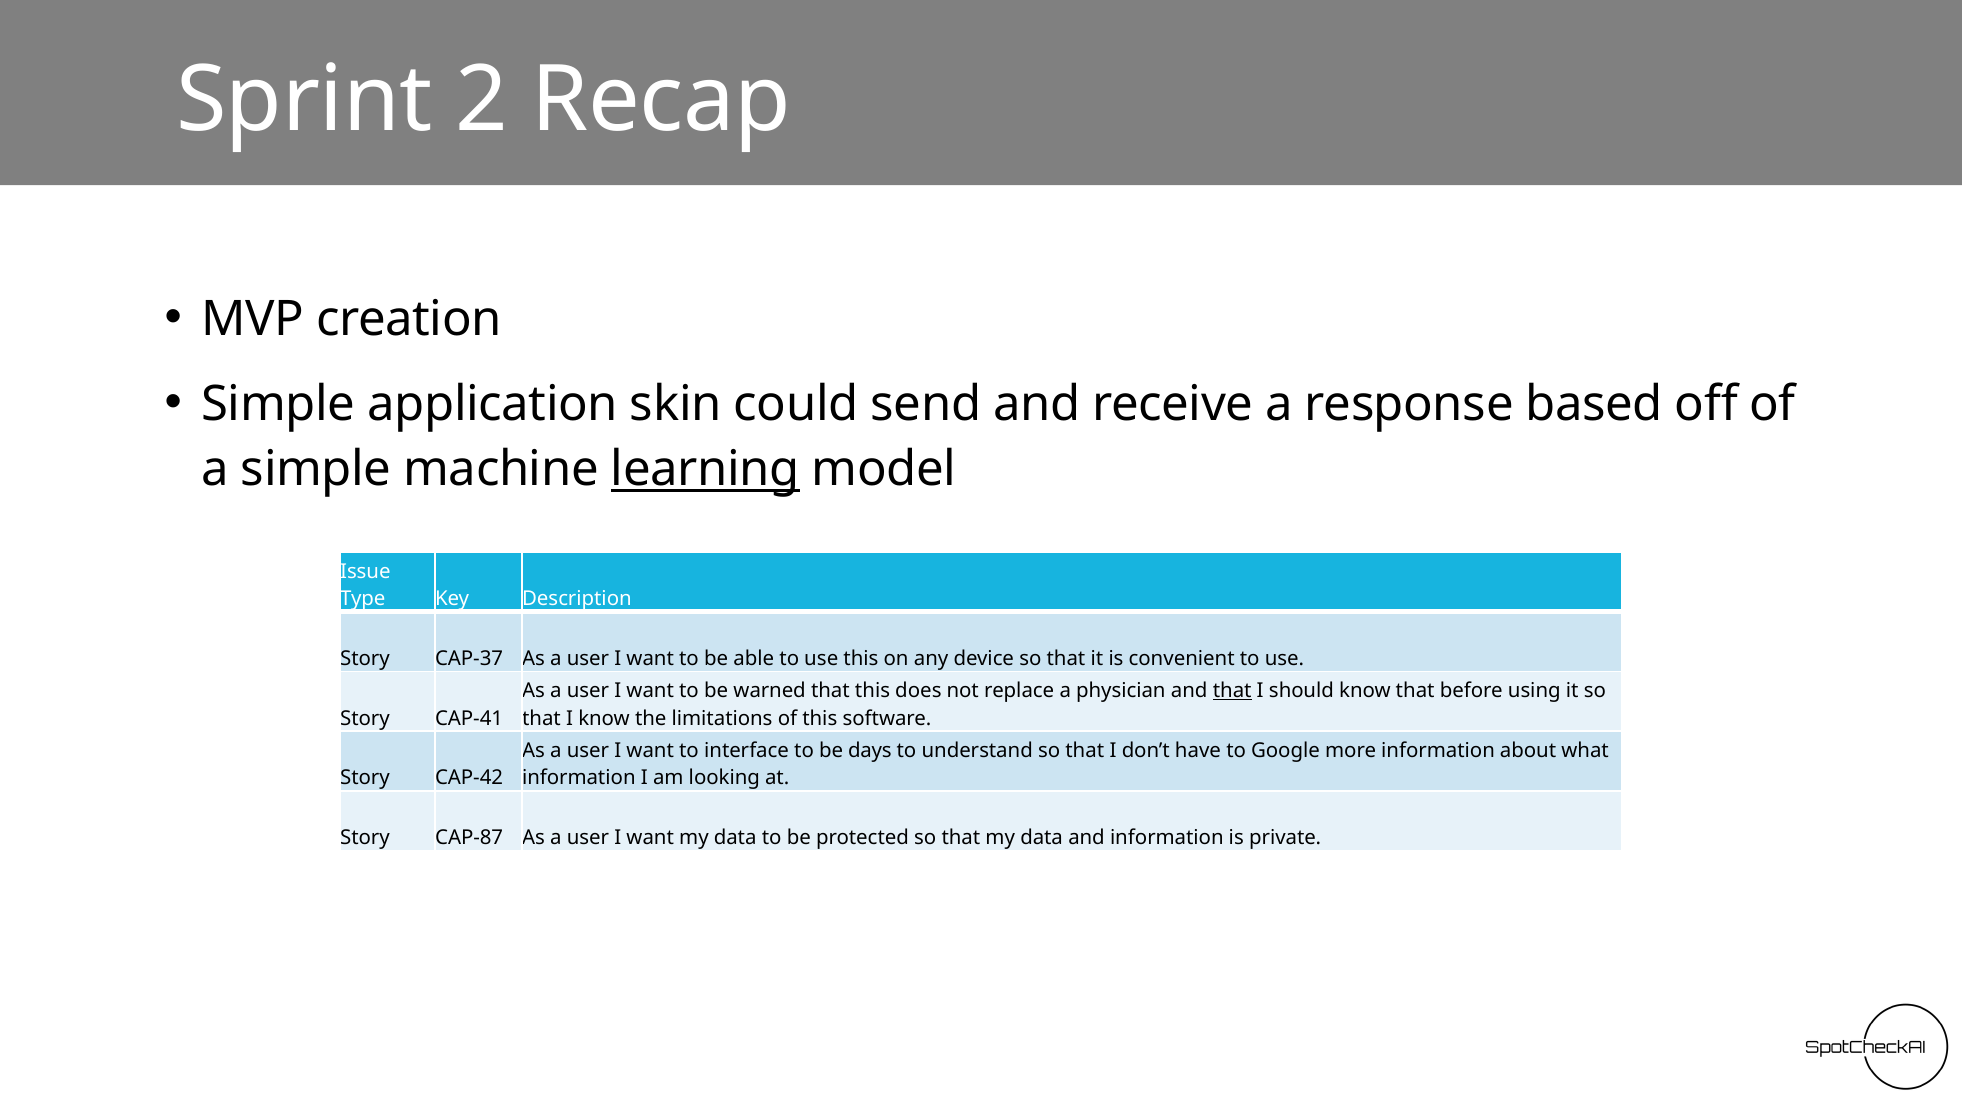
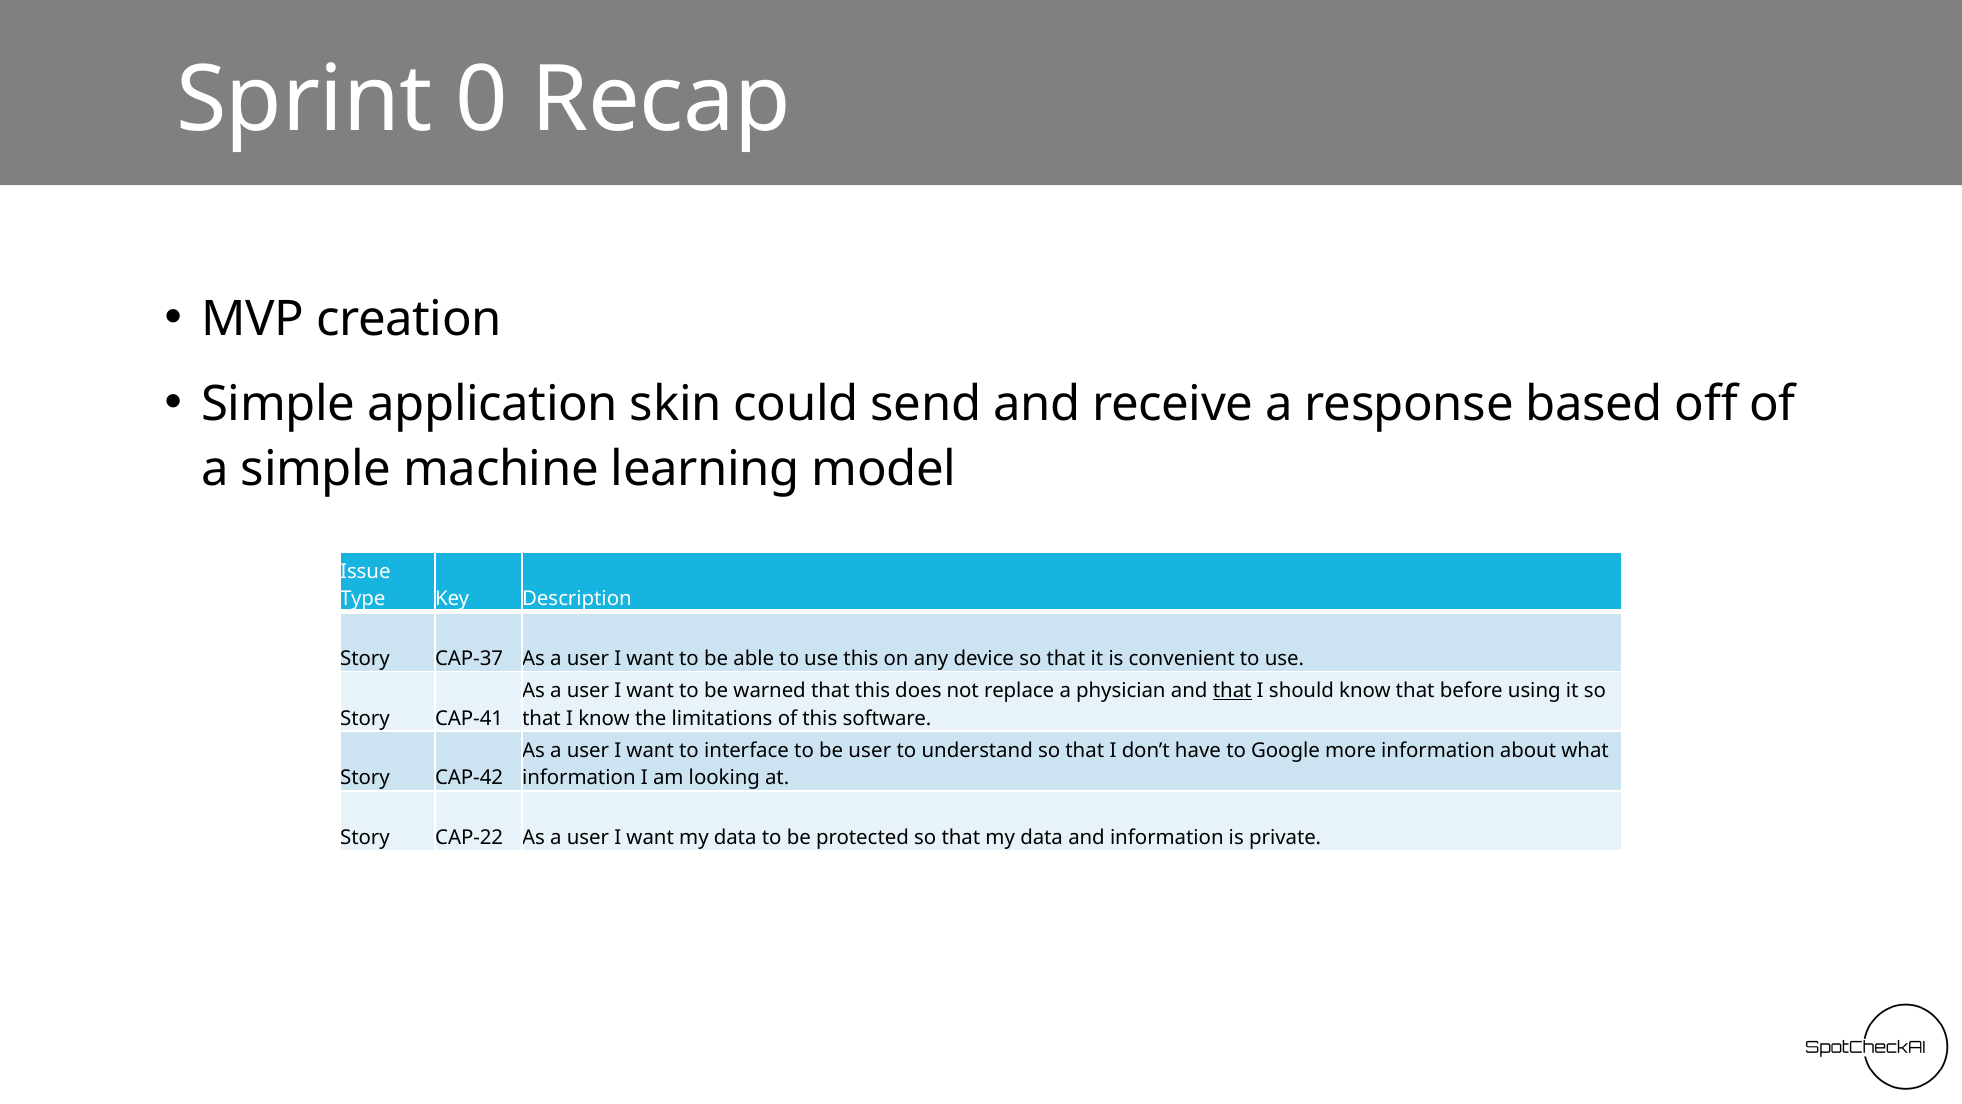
2: 2 -> 0 (482, 100)
learning underline: present -> none (705, 469)
be days: days -> user (870, 750)
CAP-87: CAP-87 -> CAP-22 (469, 838)
